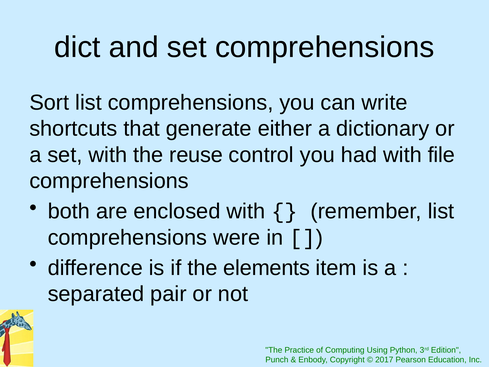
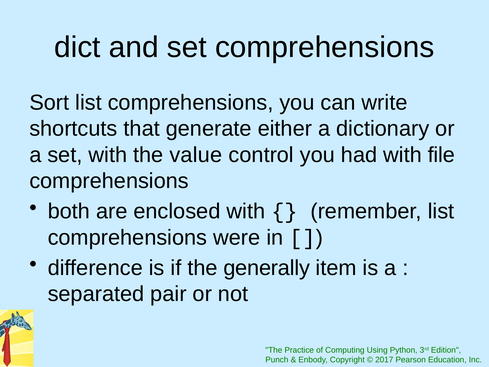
reuse: reuse -> value (196, 155)
elements: elements -> generally (267, 268)
